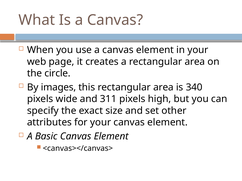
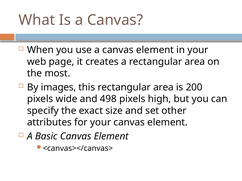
circle: circle -> most (57, 73)
340: 340 -> 200 (194, 88)
311: 311 -> 498 (108, 99)
